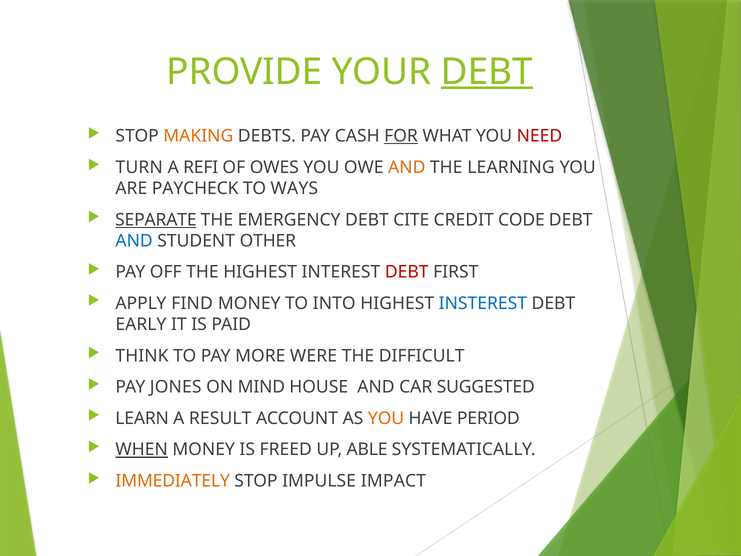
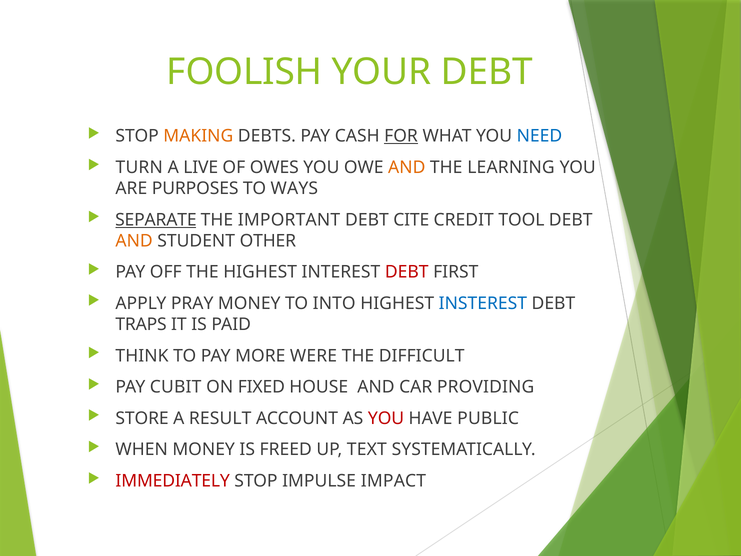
PROVIDE: PROVIDE -> FOOLISH (244, 72)
DEBT underline: present -> none (487, 72)
NEED colour: red -> blue (539, 136)
REFI: REFI -> LIVE (201, 167)
PAYCHECK: PAYCHECK -> PURPOSES (195, 188)
EMERGENCY: EMERGENCY -> IMPORTANT (289, 220)
CODE: CODE -> TOOL (521, 220)
AND colour: blue -> orange (134, 241)
FIND: FIND -> PRAY (192, 303)
EARLY: EARLY -> TRAPS (141, 324)
JONES: JONES -> CUBIT (176, 387)
MIND: MIND -> FIXED (261, 387)
SUGGESTED: SUGGESTED -> PROVIDING (486, 387)
LEARN: LEARN -> STORE (142, 418)
YOU colour: orange -> red (386, 418)
PERIOD: PERIOD -> PUBLIC (488, 418)
WHEN underline: present -> none (142, 450)
ABLE: ABLE -> TEXT (367, 450)
IMMEDIATELY colour: orange -> red (173, 481)
